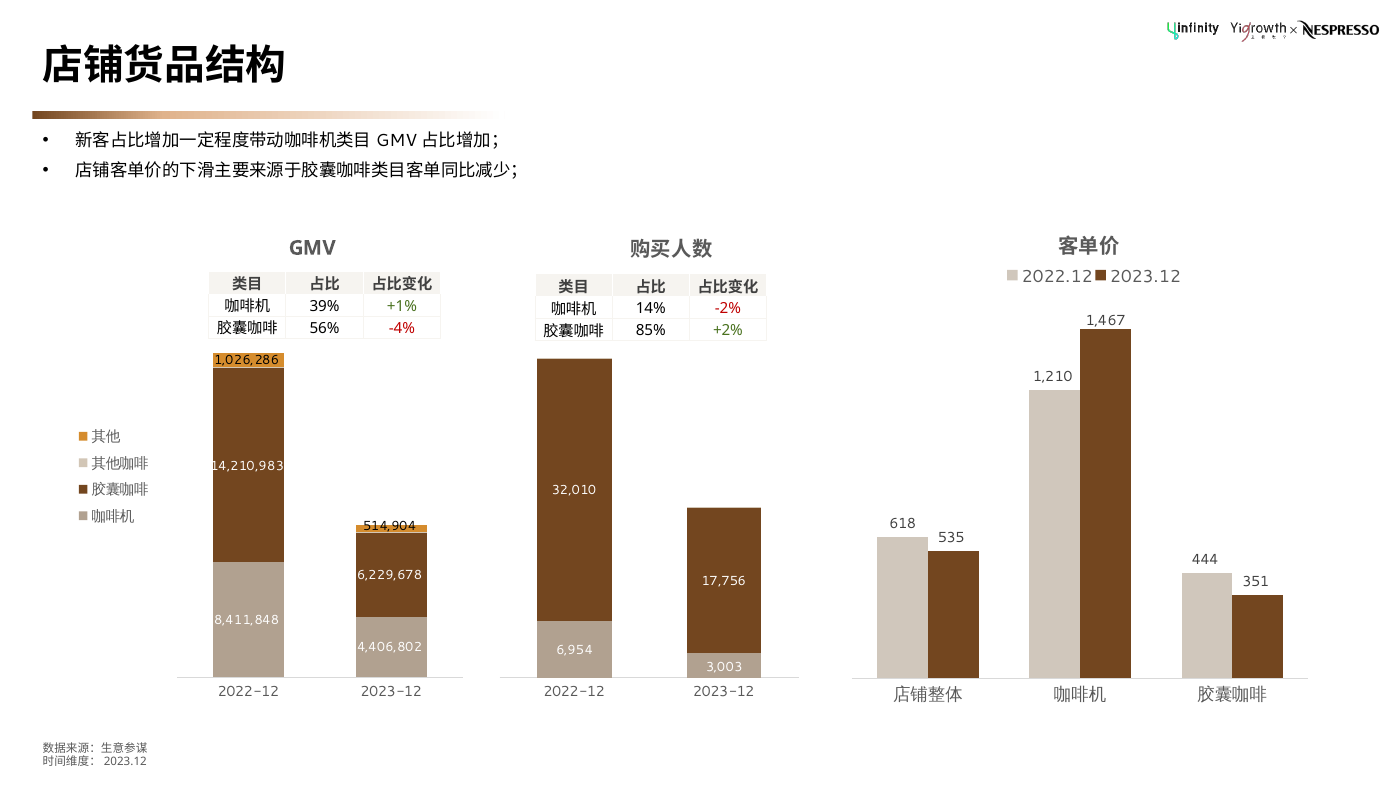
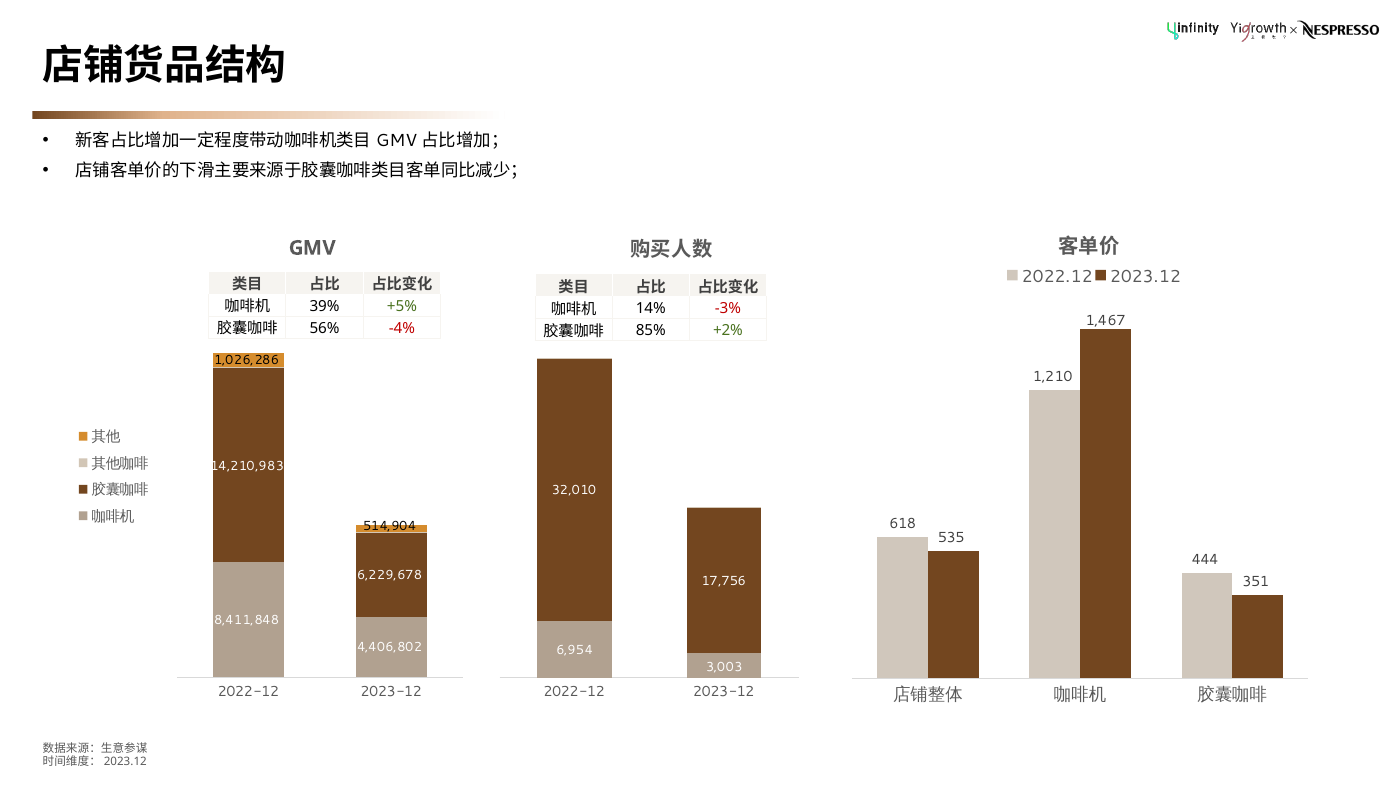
+1%: +1% -> +5% (402, 306)
-2%: -2% -> -3% (728, 308)
